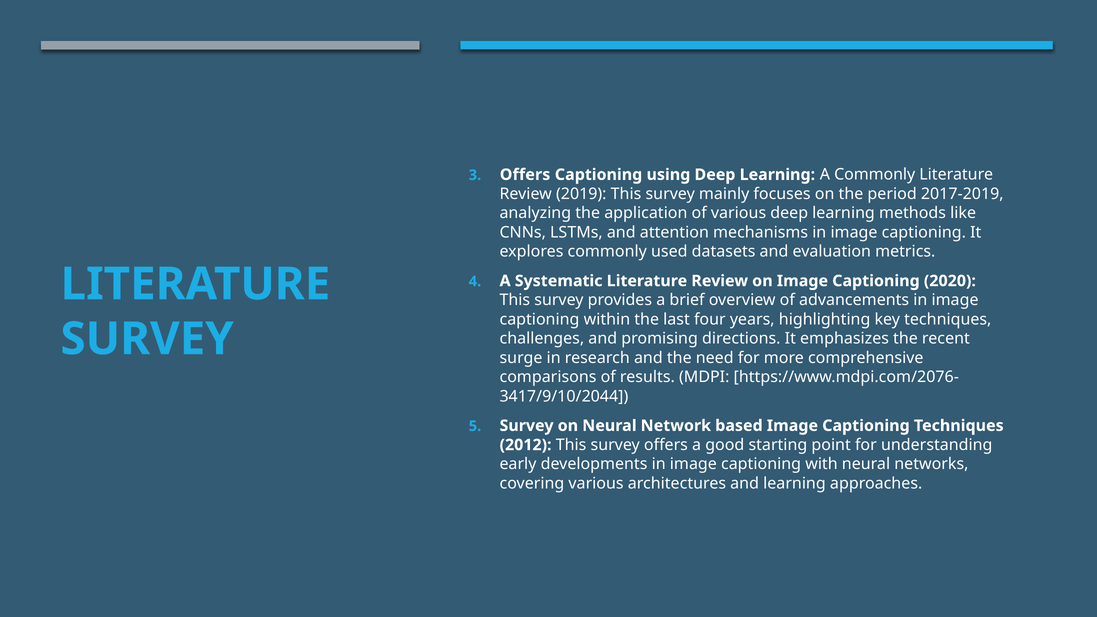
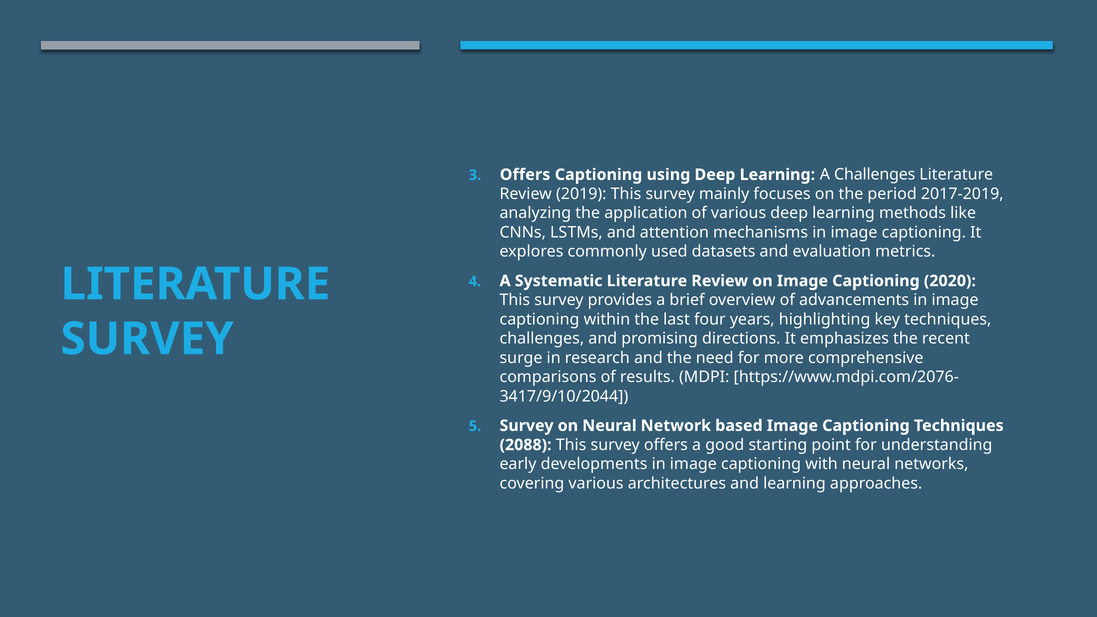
A Commonly: Commonly -> Challenges (875, 175)
2012: 2012 -> 2088 (526, 445)
